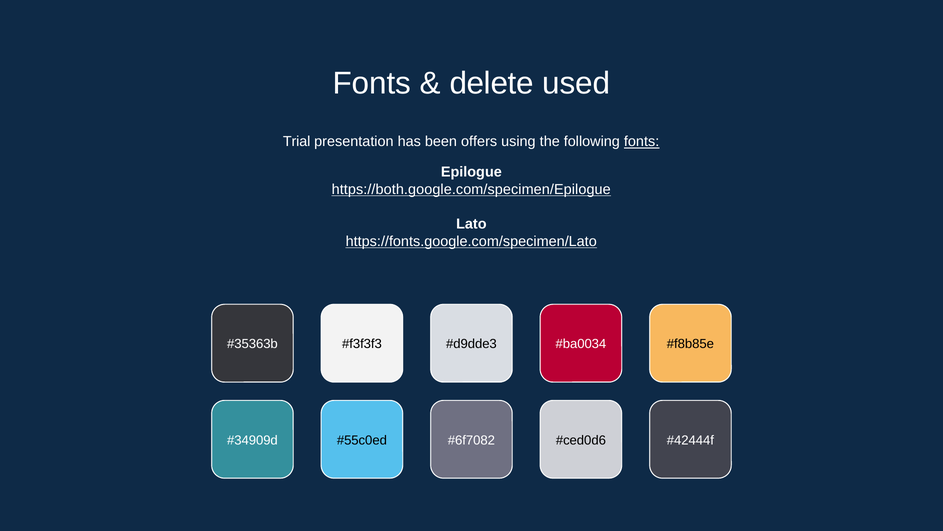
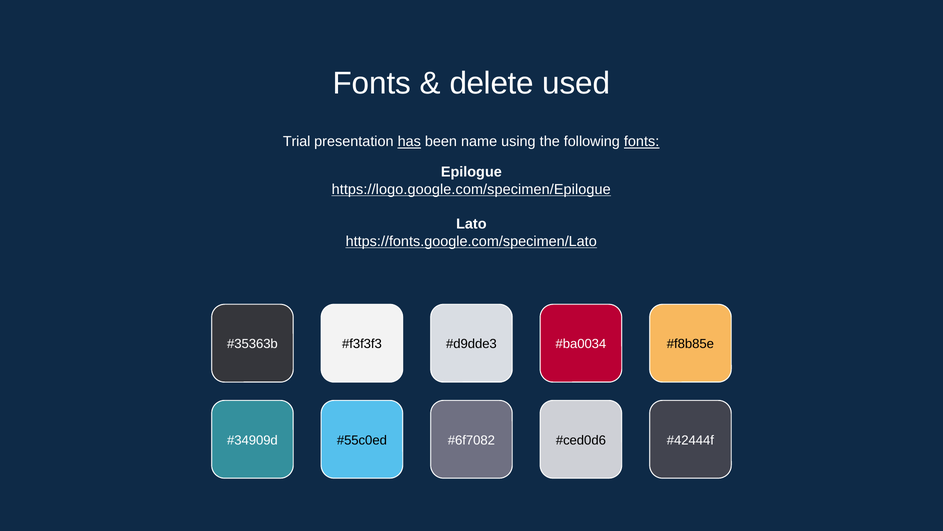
has underline: none -> present (409, 142)
offers: offers -> name (479, 142)
https://both.google.com/specimen/Epilogue: https://both.google.com/specimen/Epilogue -> https://logo.google.com/specimen/Epilogue (471, 189)
